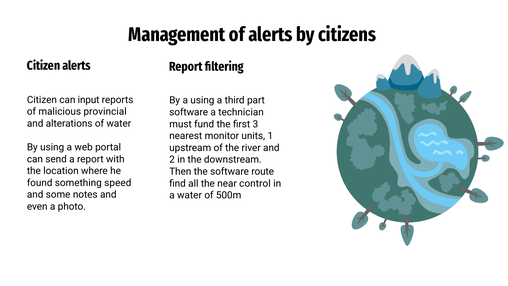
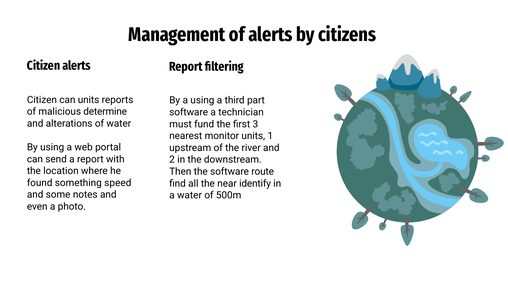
can input: input -> units (89, 100)
provincial: provincial -> determine (105, 112)
control: control -> identify (255, 183)
